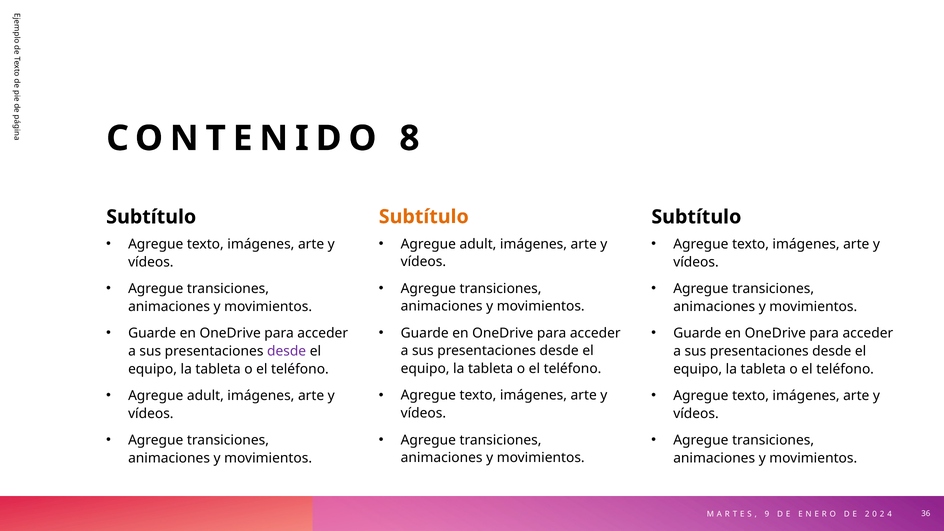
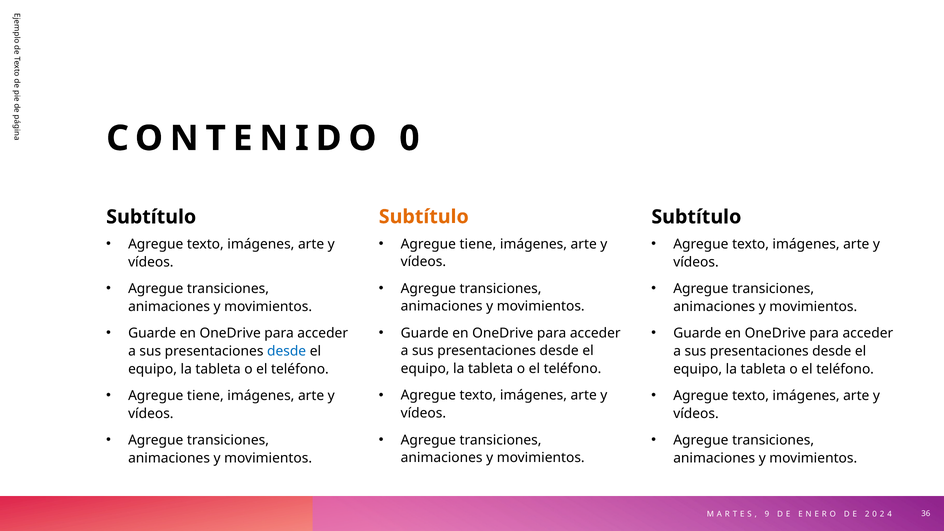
CONTENIDO 8: 8 -> 0 (409, 138)
adult: adult -> tiene (478, 244)
desde colour: purple -> blue (287, 351)
adult: adult -> tiene (205, 396)
